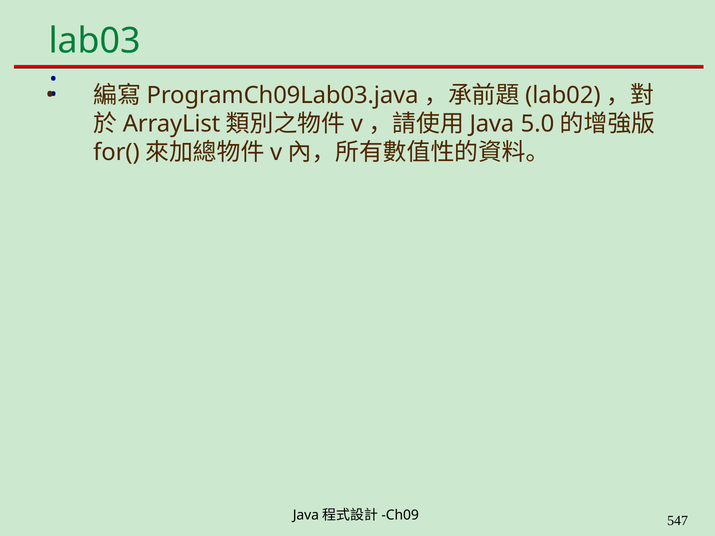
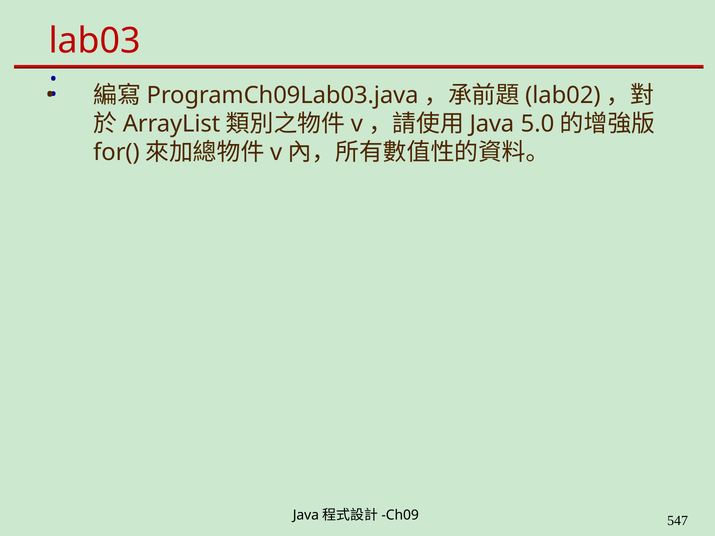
lab03 colour: green -> red (95, 41)
